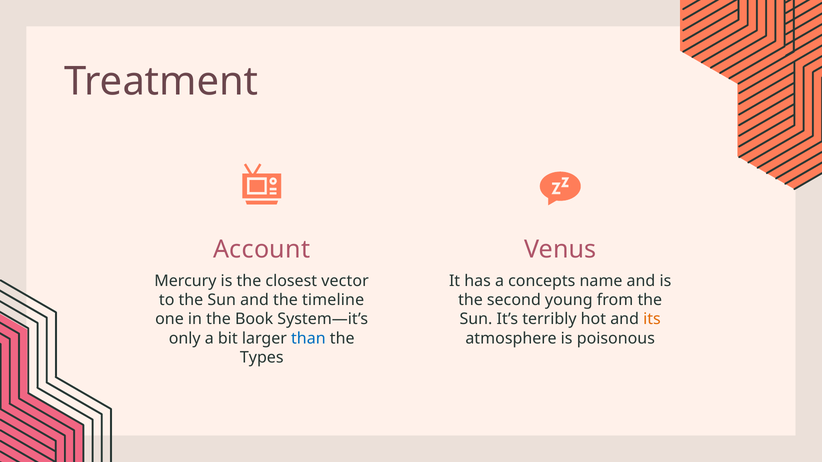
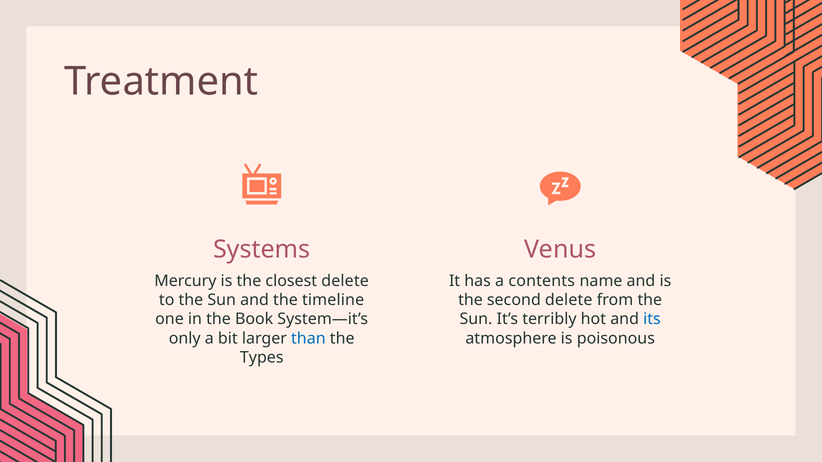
Account: Account -> Systems (262, 250)
closest vector: vector -> delete (345, 281)
concepts: concepts -> contents (542, 281)
second young: young -> delete (569, 300)
its colour: orange -> blue (652, 319)
